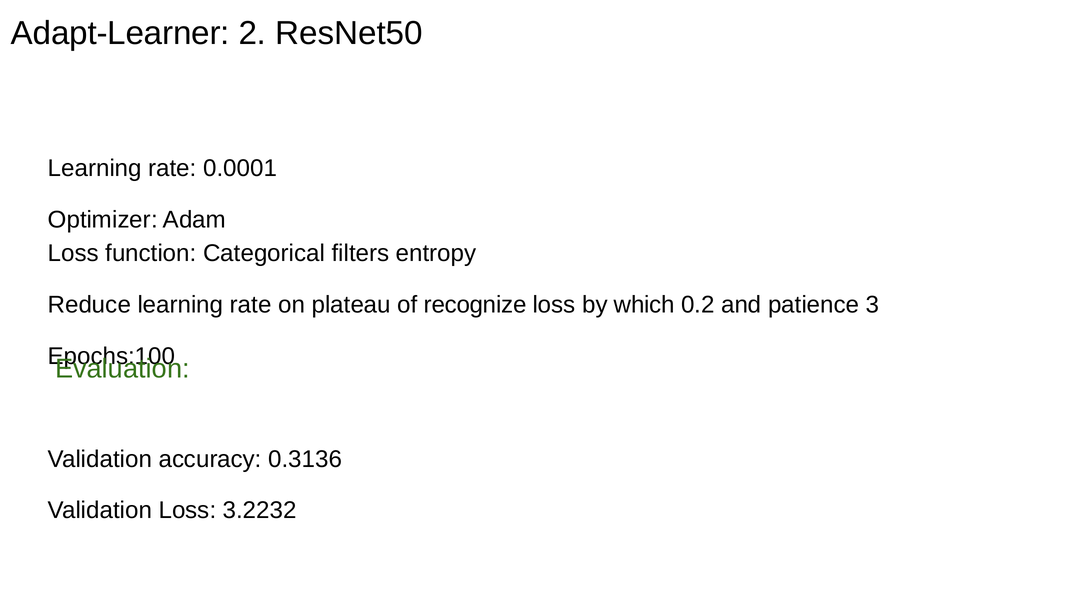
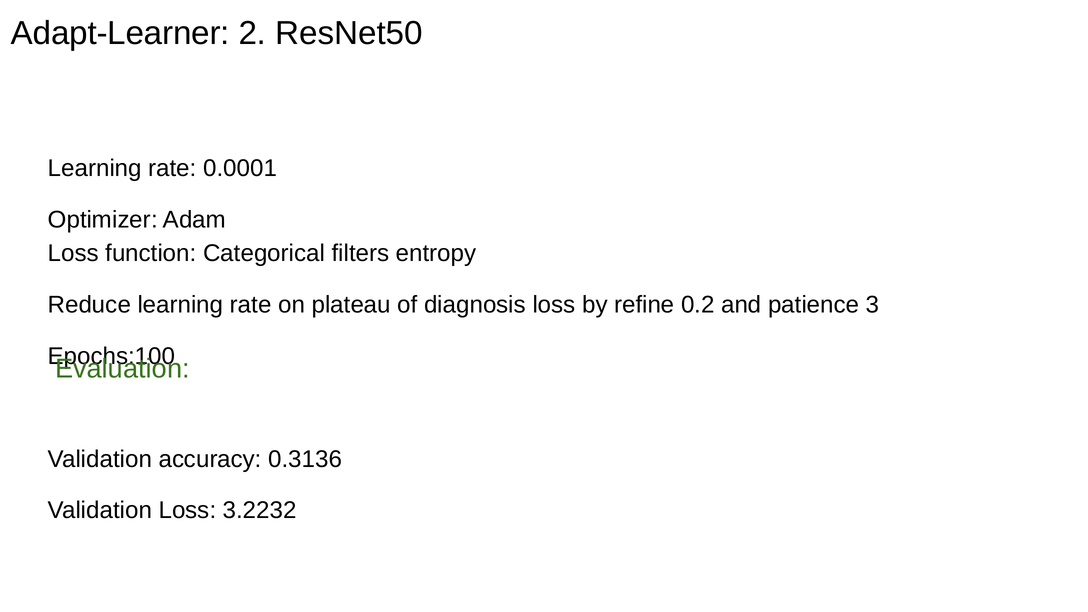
recognize: recognize -> diagnosis (475, 305)
which: which -> refine (644, 305)
